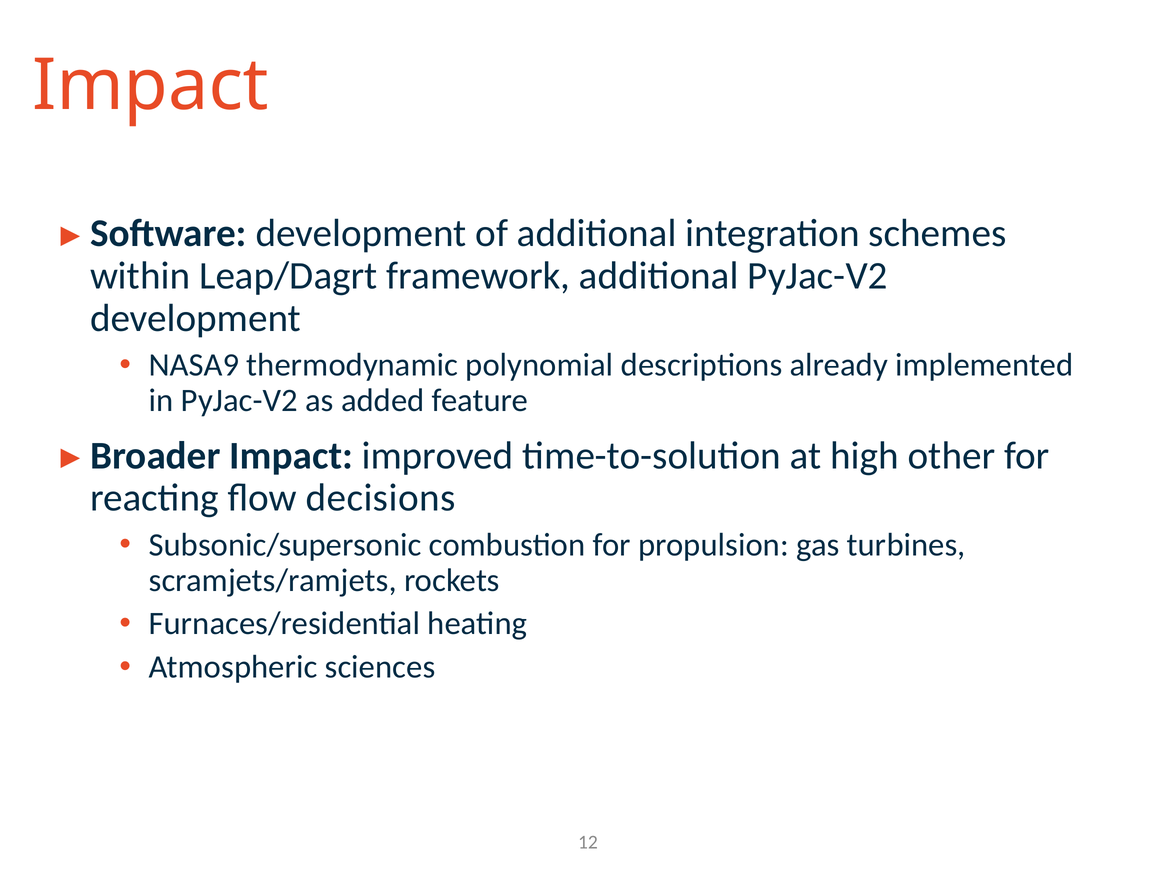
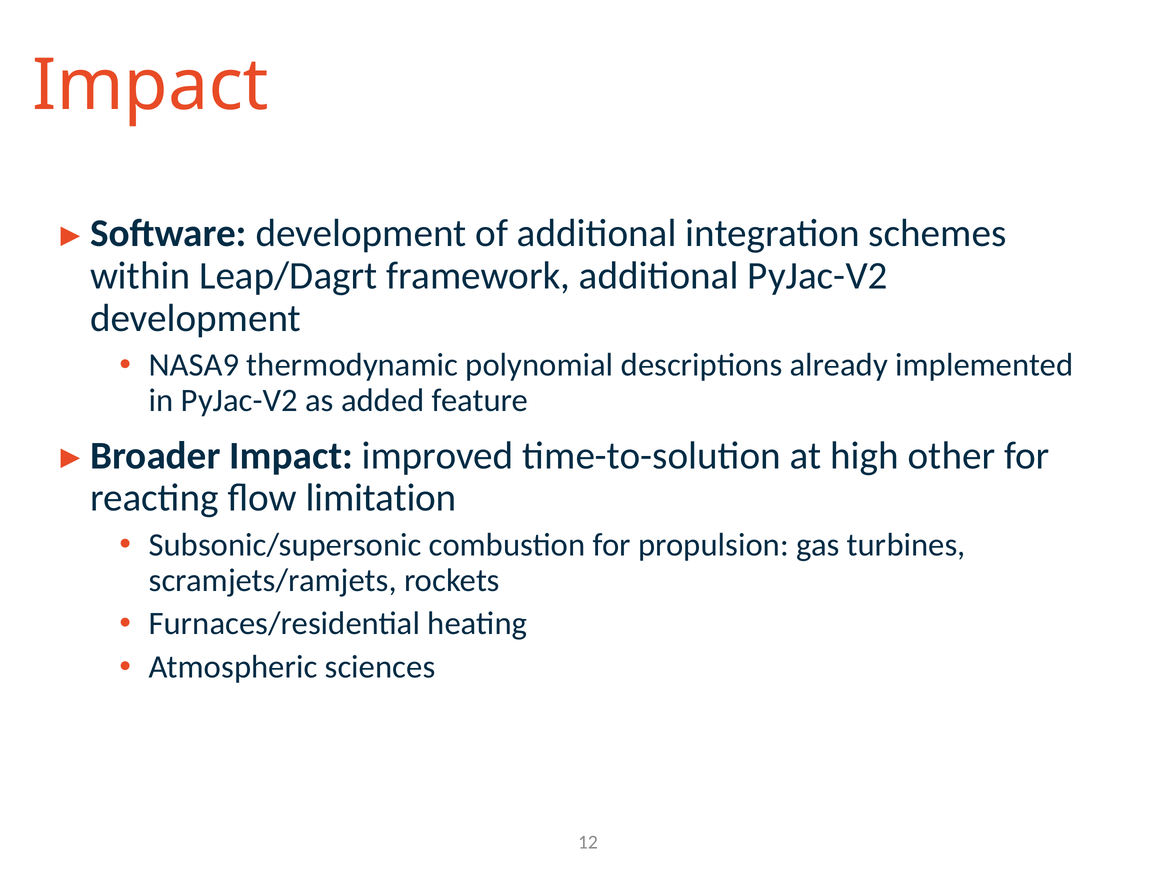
decisions: decisions -> limitation (381, 498)
